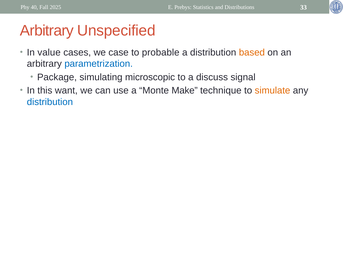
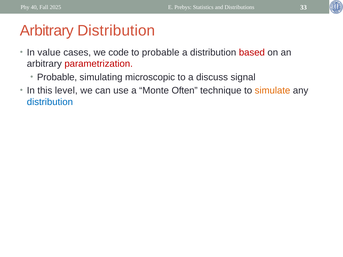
Arbitrary Unspecified: Unspecified -> Distribution (116, 31)
case: case -> code (119, 52)
based colour: orange -> red (252, 52)
parametrization colour: blue -> red (99, 64)
Package: Package -> Probable (57, 77)
want: want -> level (66, 91)
Make: Make -> Often (185, 91)
